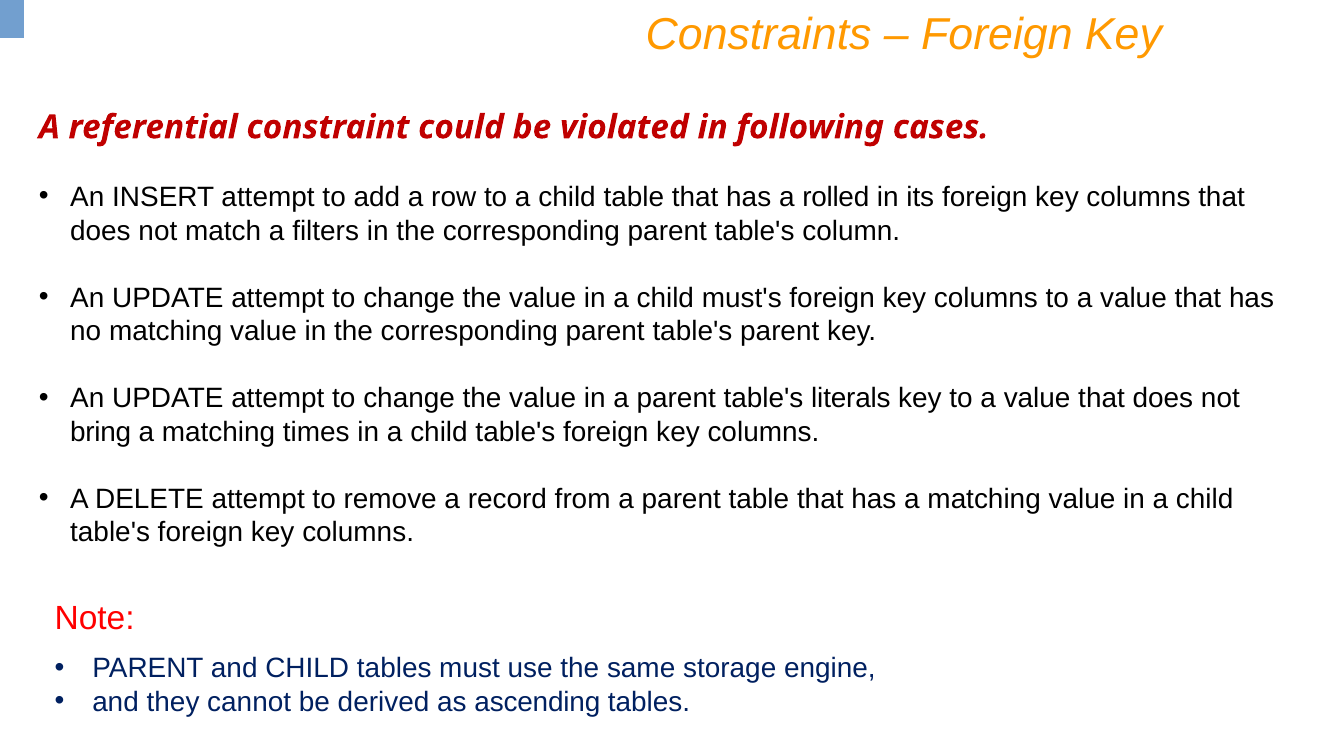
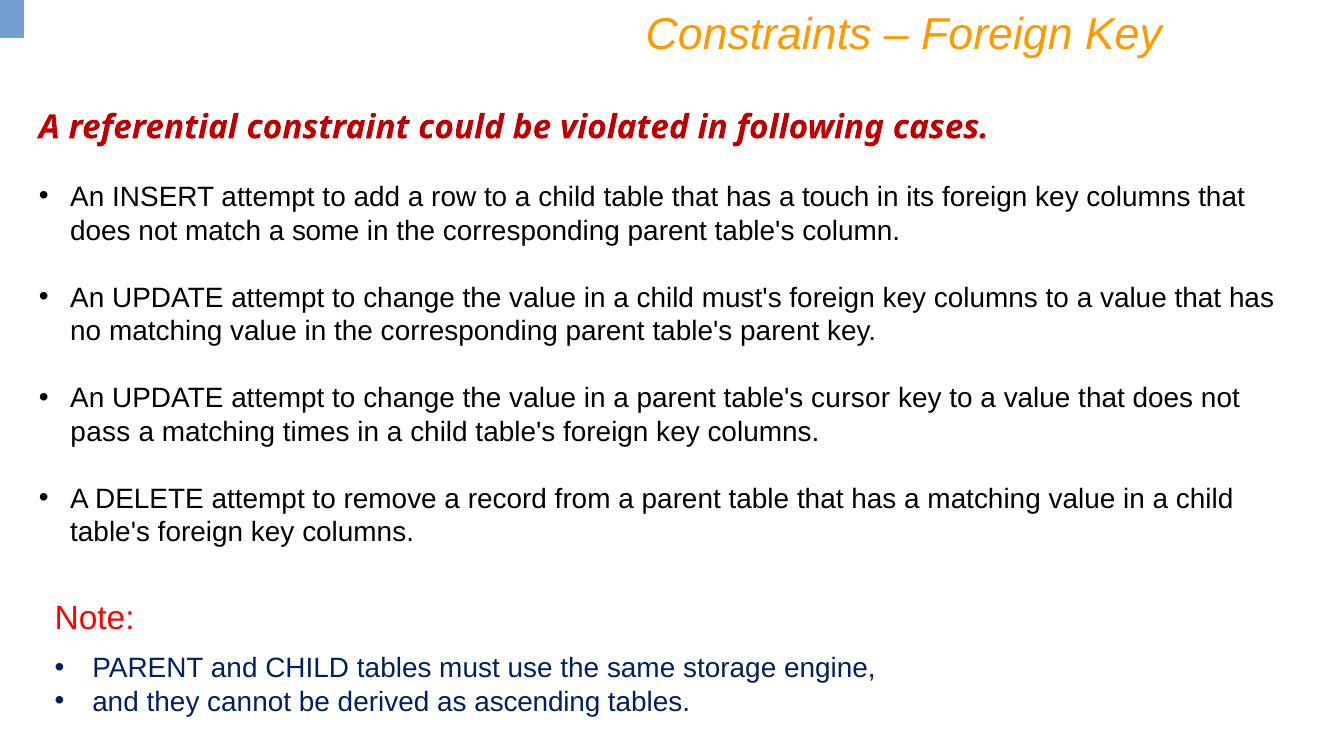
rolled: rolled -> touch (836, 197)
filters: filters -> some (326, 231)
literals: literals -> cursor (851, 398)
bring: bring -> pass (100, 432)
